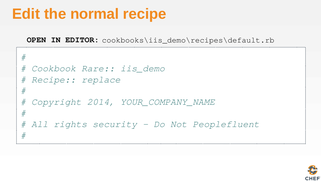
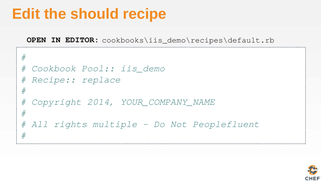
normal: normal -> should (95, 14)
Rare: Rare -> Pool (98, 68)
security: security -> multiple (115, 124)
